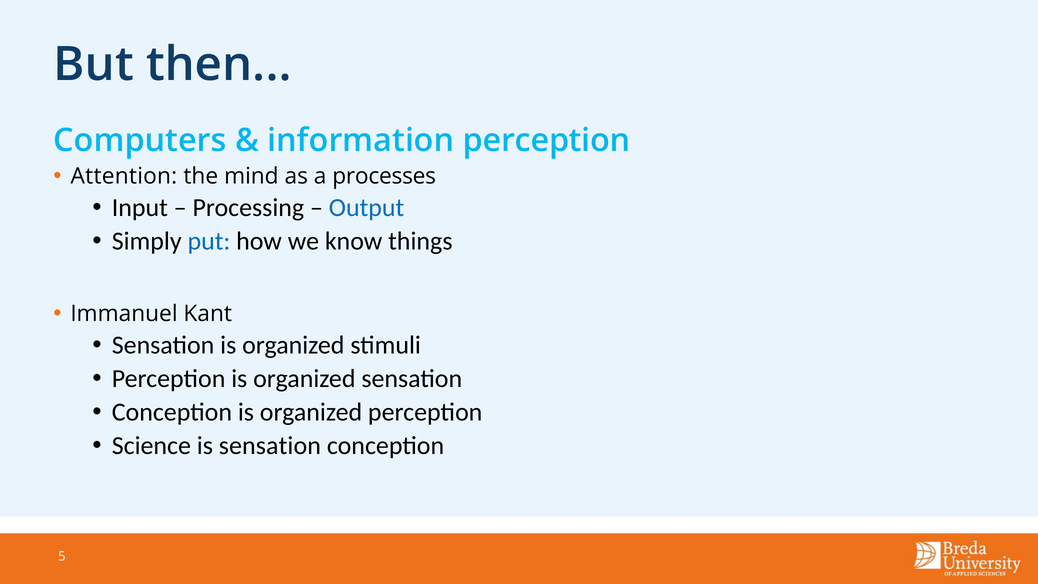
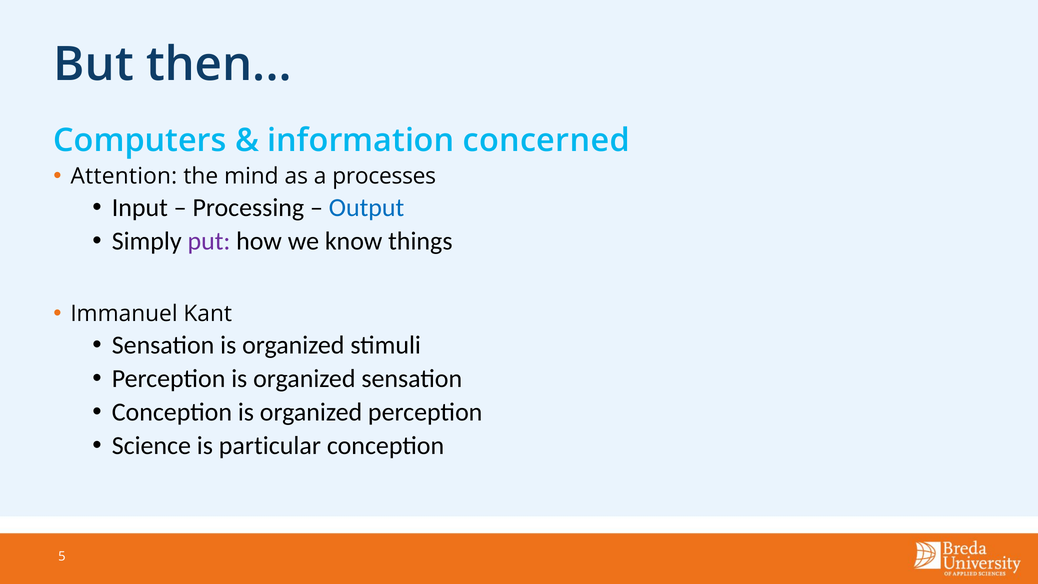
information perception: perception -> concerned (546, 140)
put colour: blue -> purple (209, 241)
is sensation: sensation -> particular (270, 446)
